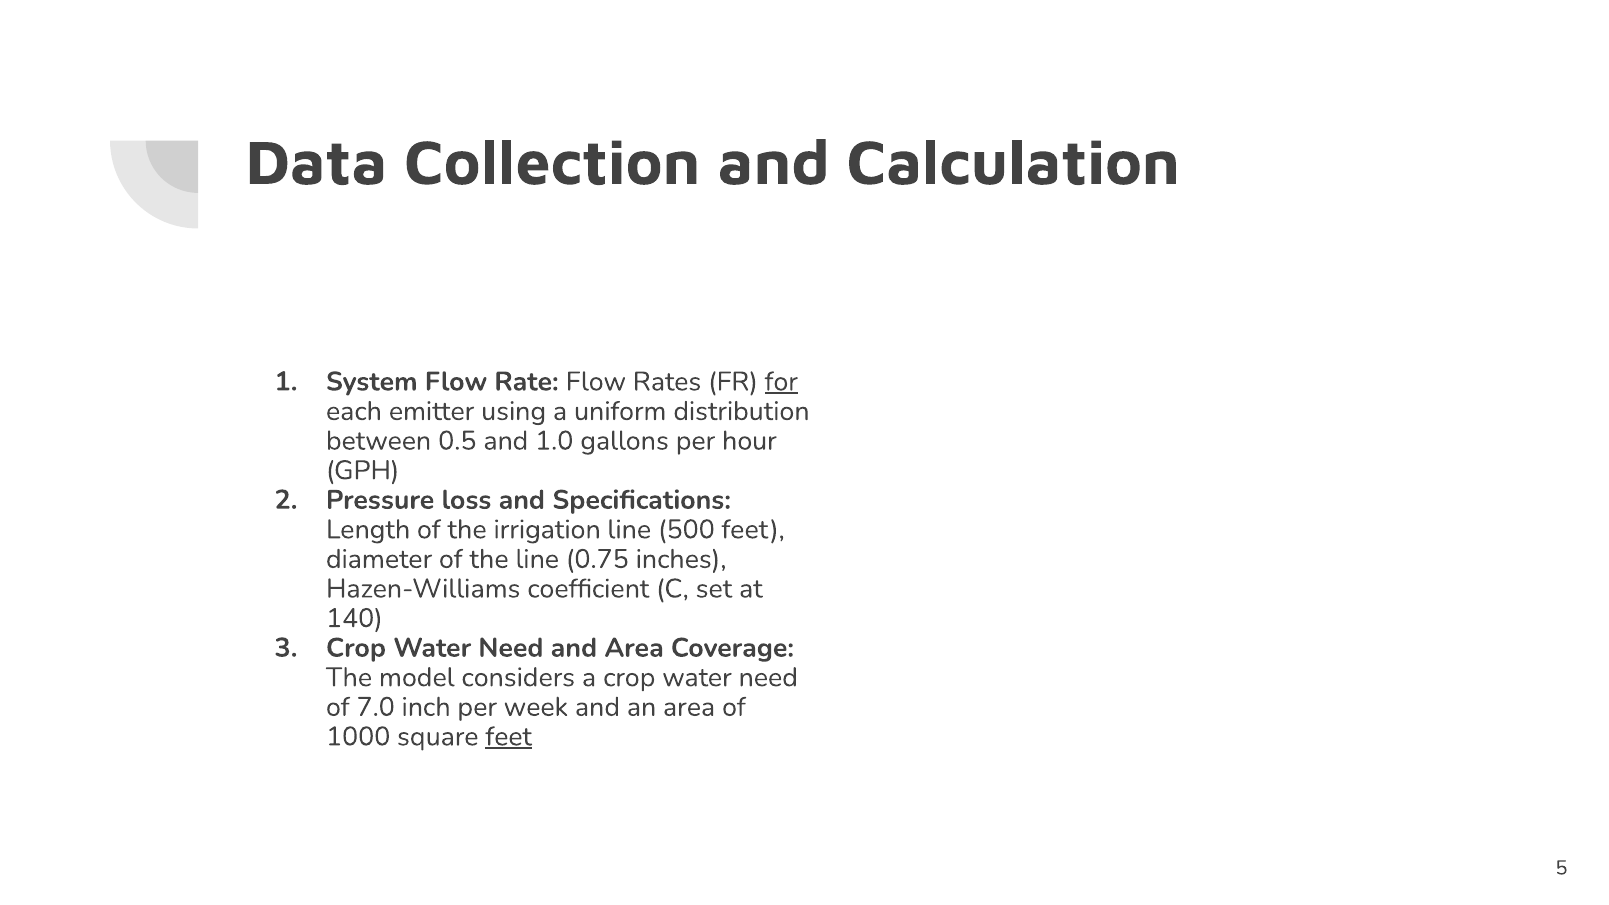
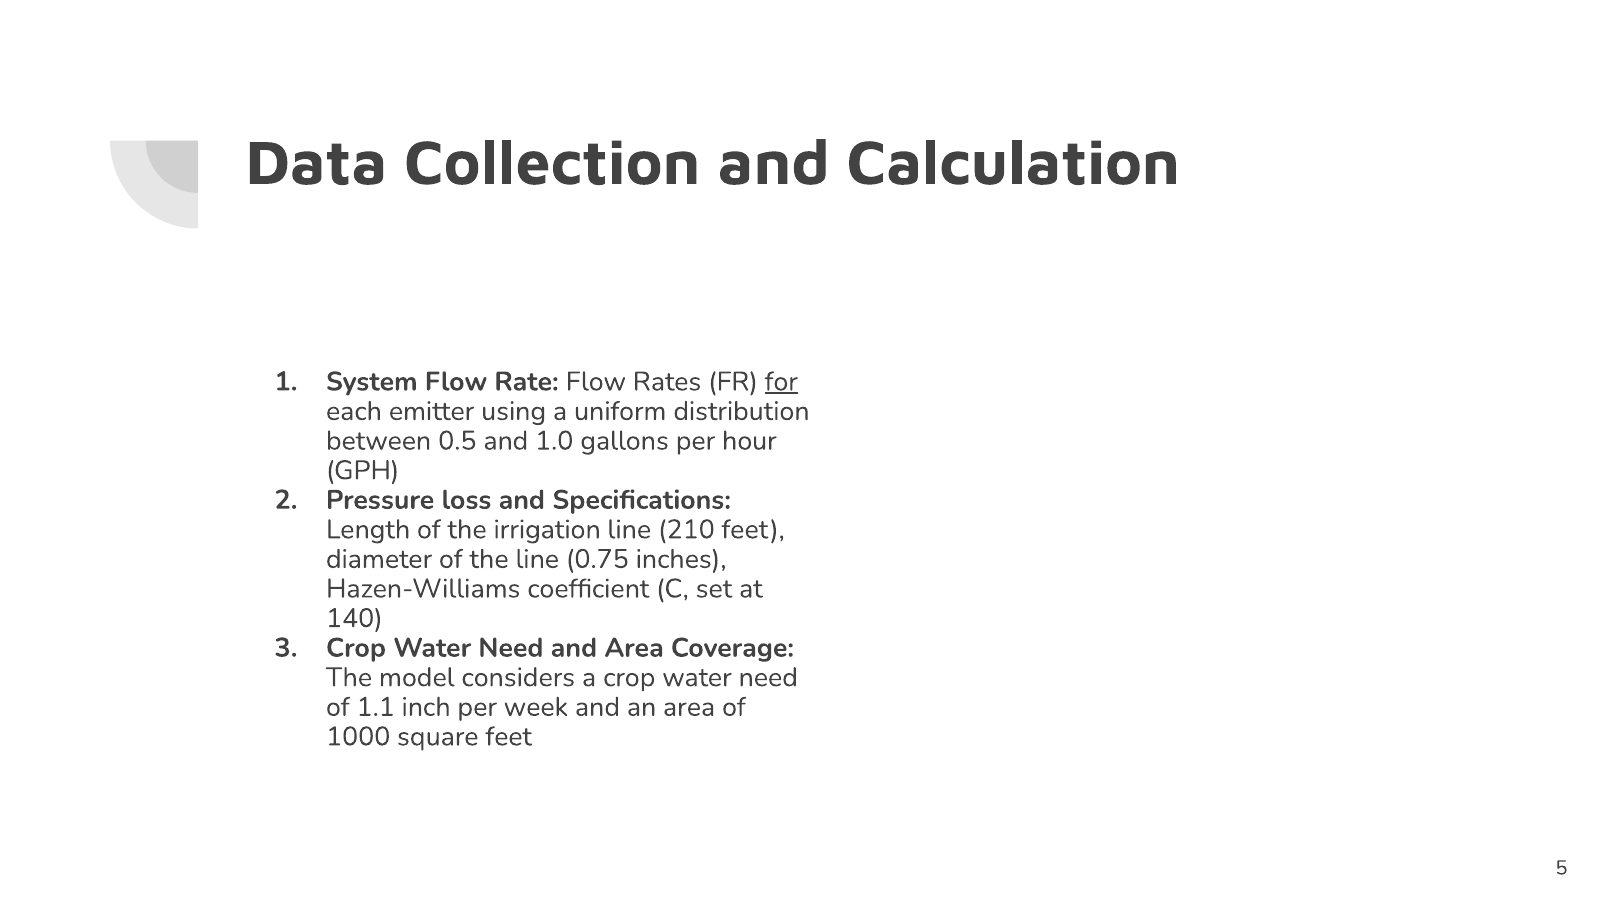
500: 500 -> 210 (686, 530)
7.0: 7.0 -> 1.1 (376, 707)
feet underline: present -> none (509, 737)
